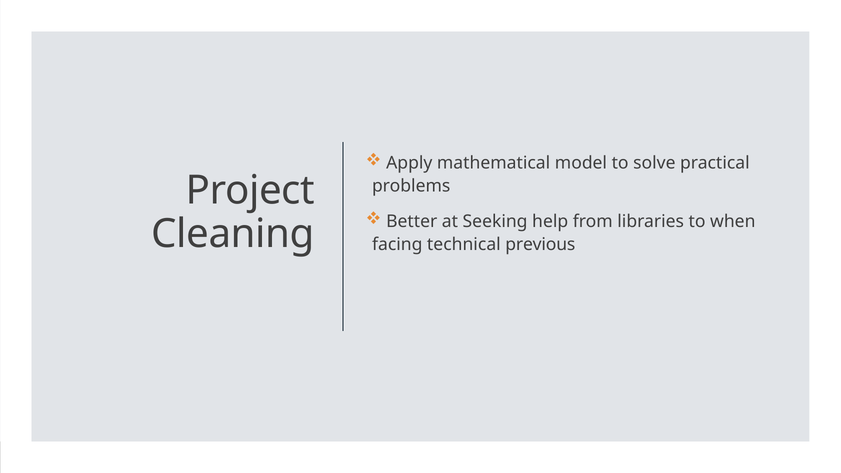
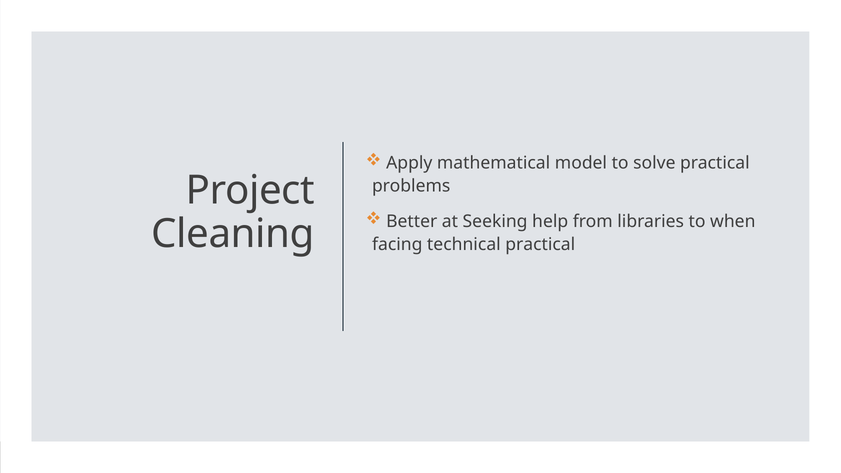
technical previous: previous -> practical (540, 245)
